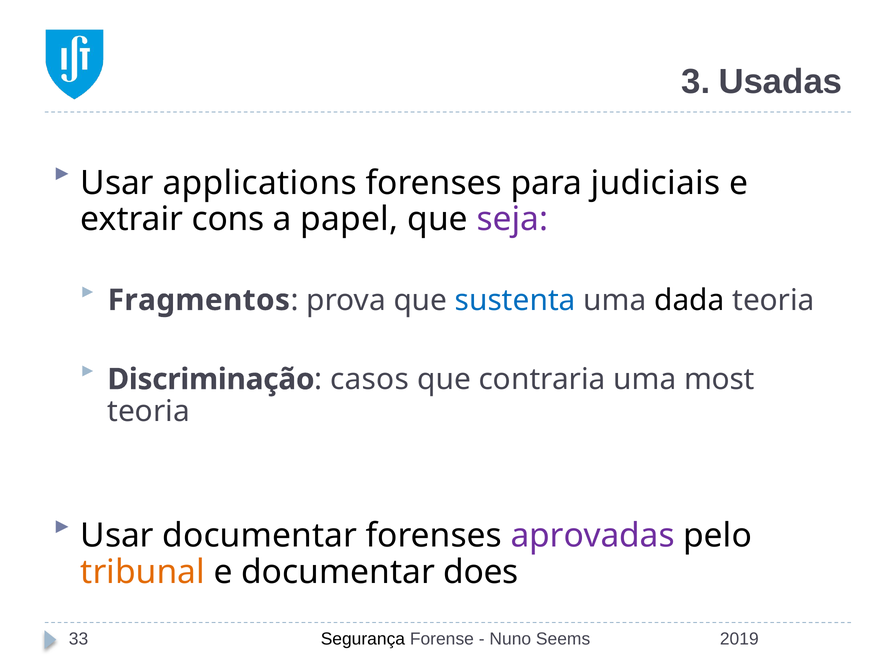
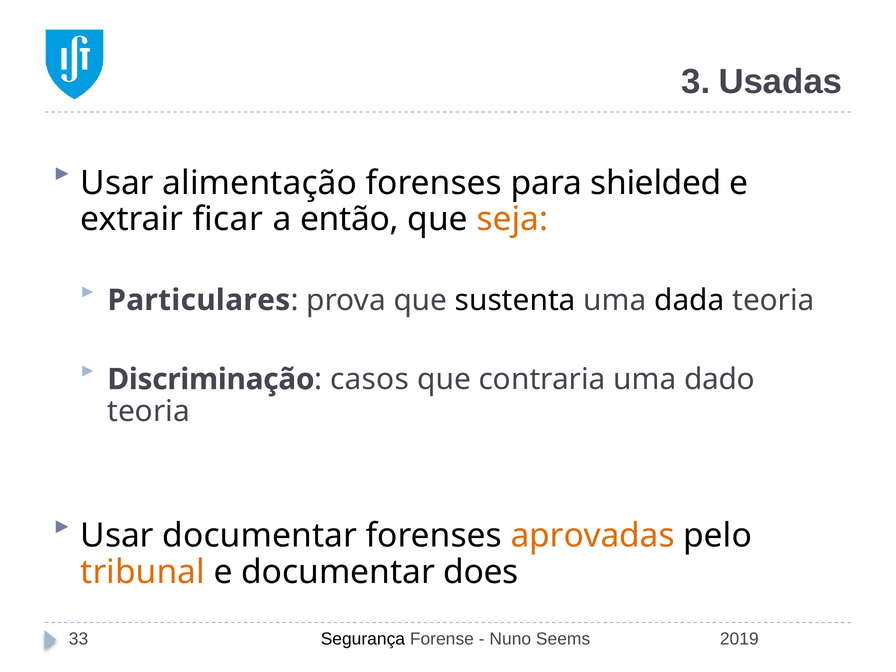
applications: applications -> alimentação (260, 183)
judiciais: judiciais -> shielded (656, 183)
cons: cons -> ficar (228, 219)
papel: papel -> então (350, 219)
seja colour: purple -> orange (512, 219)
Fragmentos: Fragmentos -> Particulares (199, 300)
sustenta colour: blue -> black (515, 300)
most: most -> dado (719, 379)
aprovadas colour: purple -> orange (593, 536)
